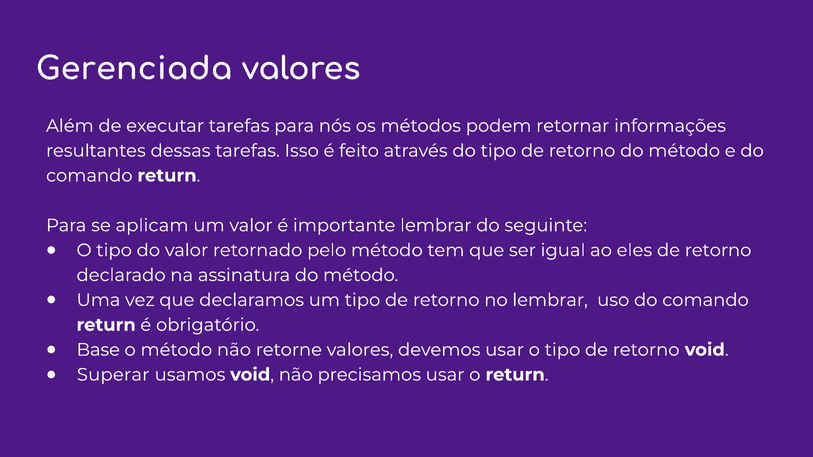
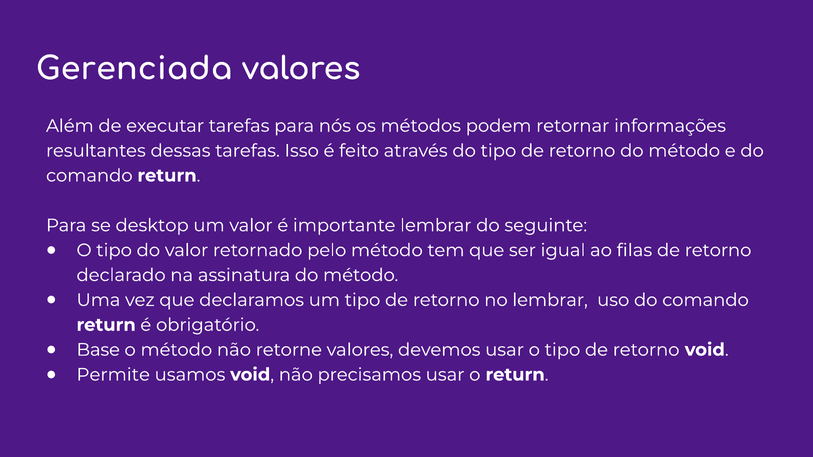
aplicam: aplicam -> desktop (152, 226)
eles: eles -> filas (634, 250)
Superar: Superar -> Permite (113, 375)
